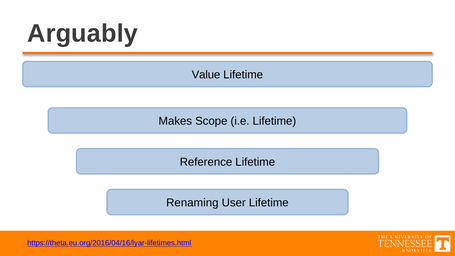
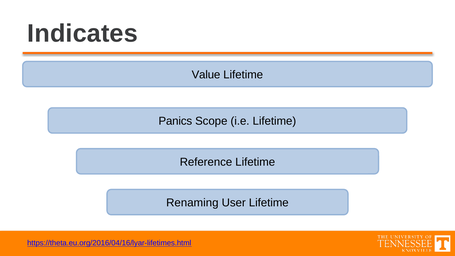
Arguably: Arguably -> Indicates (83, 33)
Makes: Makes -> Panics (175, 121)
